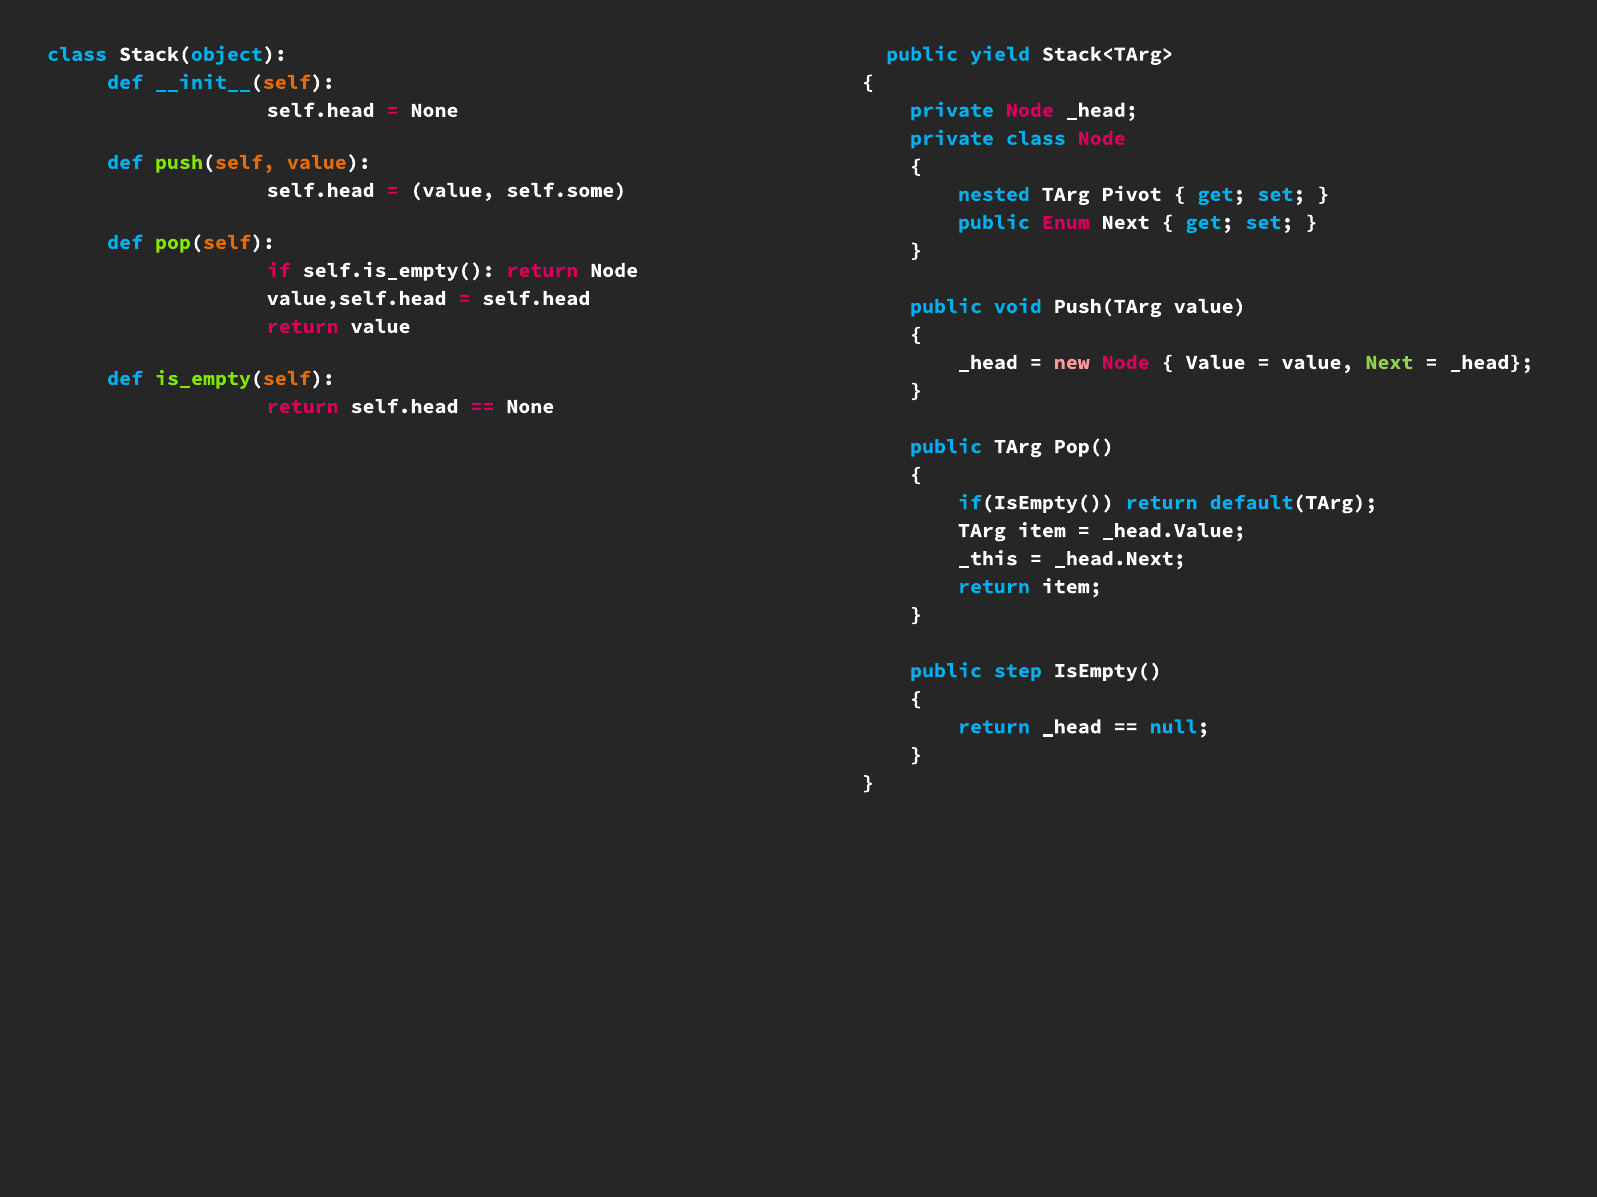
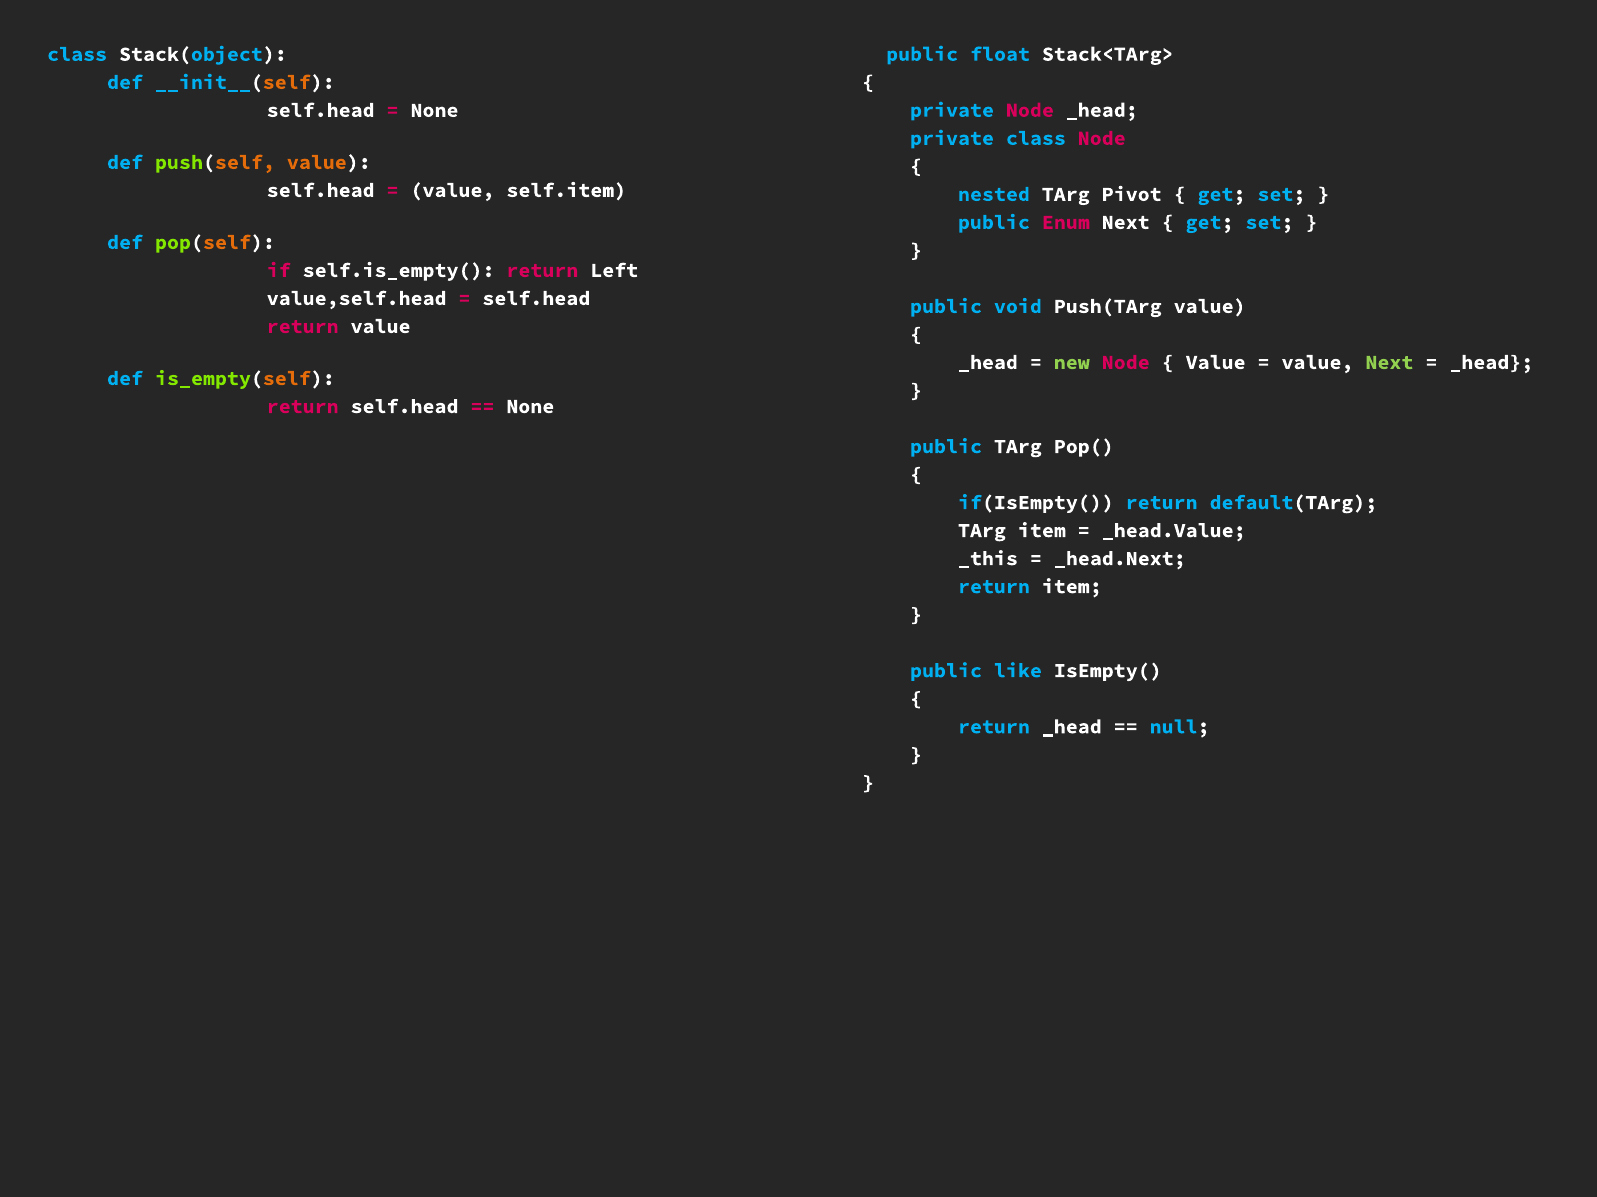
yield: yield -> float (1000, 54)
self.some: self.some -> self.item (566, 190)
return Node: Node -> Left (614, 270)
new colour: pink -> light green (1072, 363)
step: step -> like (1018, 671)
